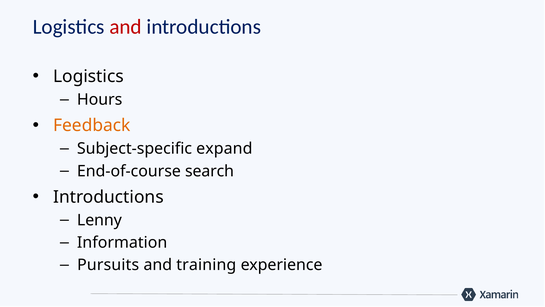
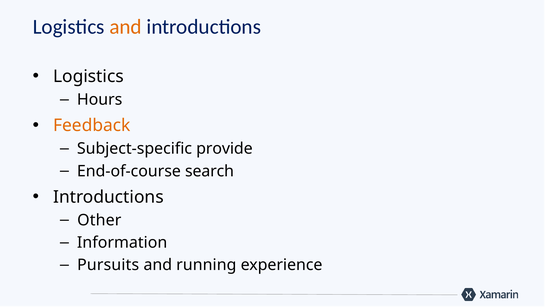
and colour: red -> orange (126, 27)
expand: expand -> provide (224, 149)
Lenny: Lenny -> Other (99, 220)
training: training -> running (206, 265)
